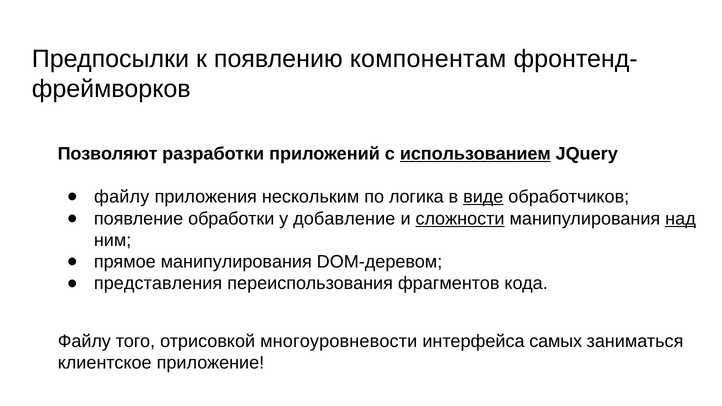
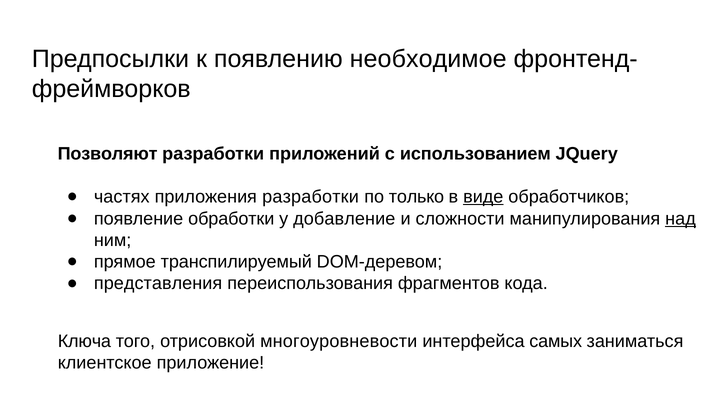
компонентам: компонентам -> необходимое (428, 59)
использованием underline: present -> none (475, 154)
файлу: файлу -> частях (122, 197)
приложения нескольким: нескольким -> разработки (311, 197)
логика: логика -> только (416, 197)
сложности underline: present -> none (460, 219)
прямое манипулирования: манипулирования -> транспилируемый (236, 262)
Файлу: Файлу -> Ключа (84, 341)
